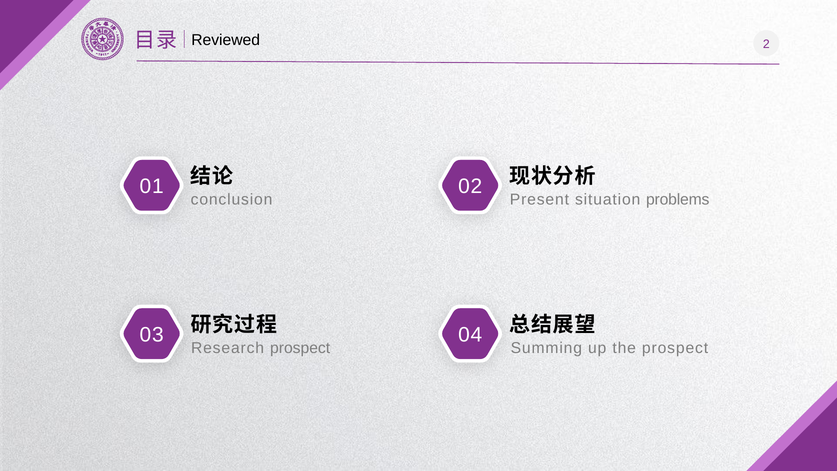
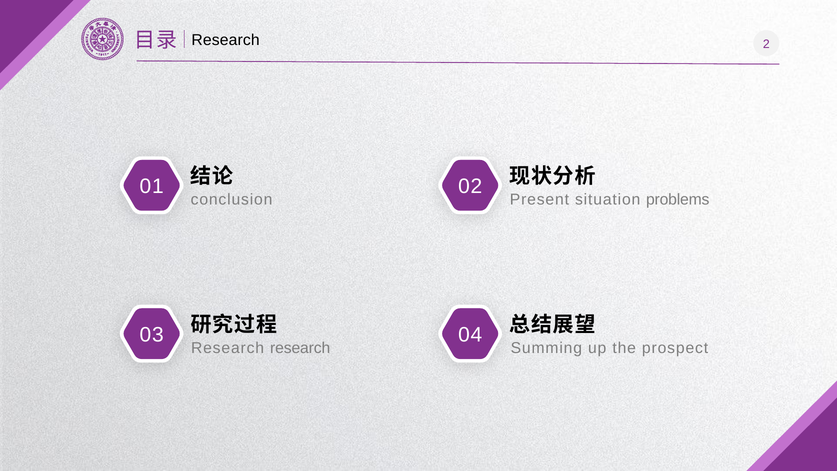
Reviewed: Reviewed -> Research (226, 40)
prospect: prospect -> research (300, 348)
